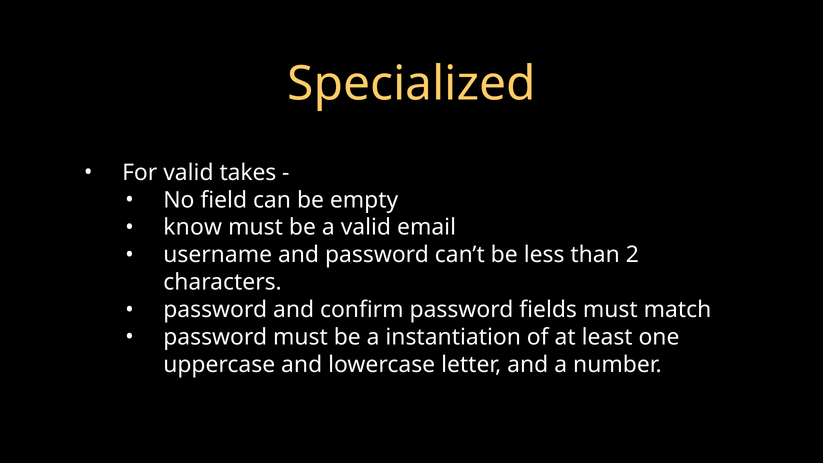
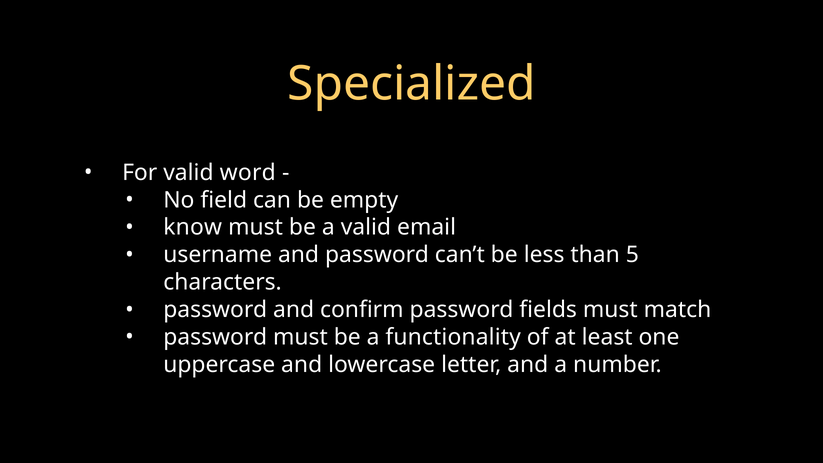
takes: takes -> word (248, 173)
2: 2 -> 5 (632, 255)
instantiation: instantiation -> functionality (453, 337)
